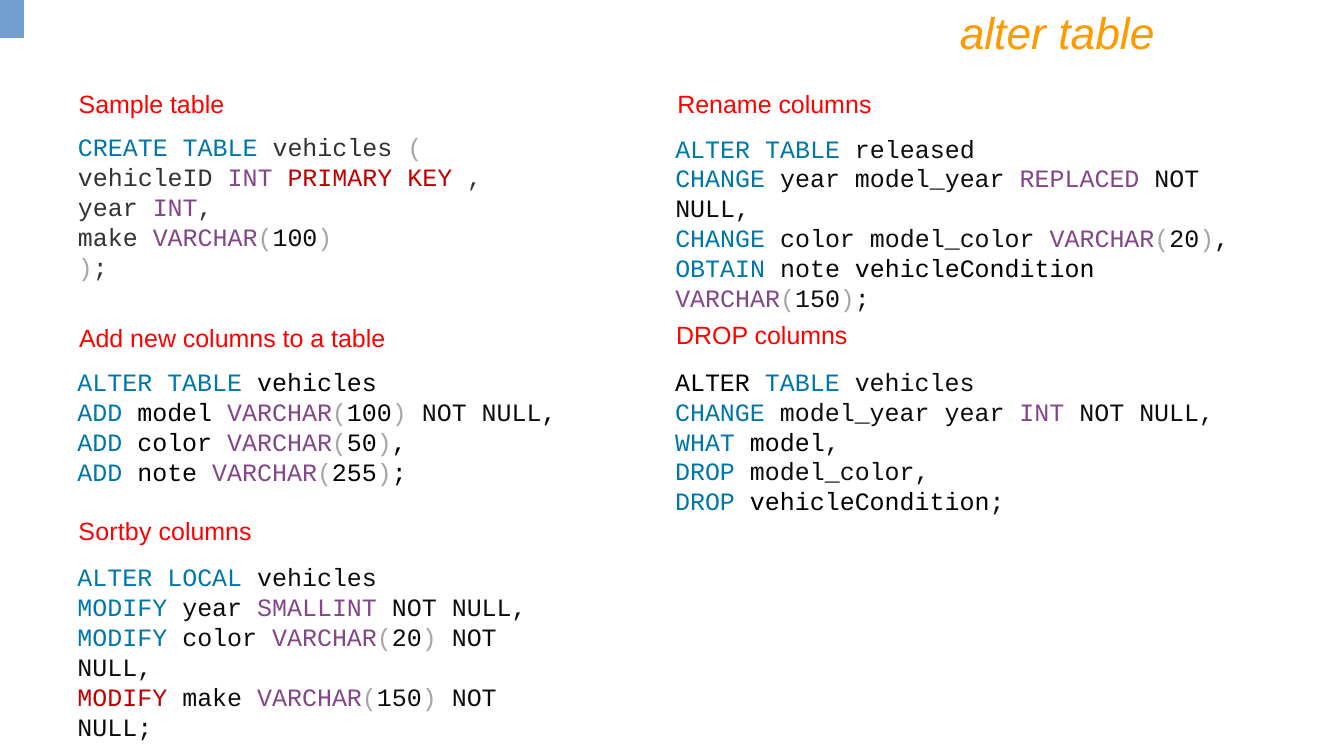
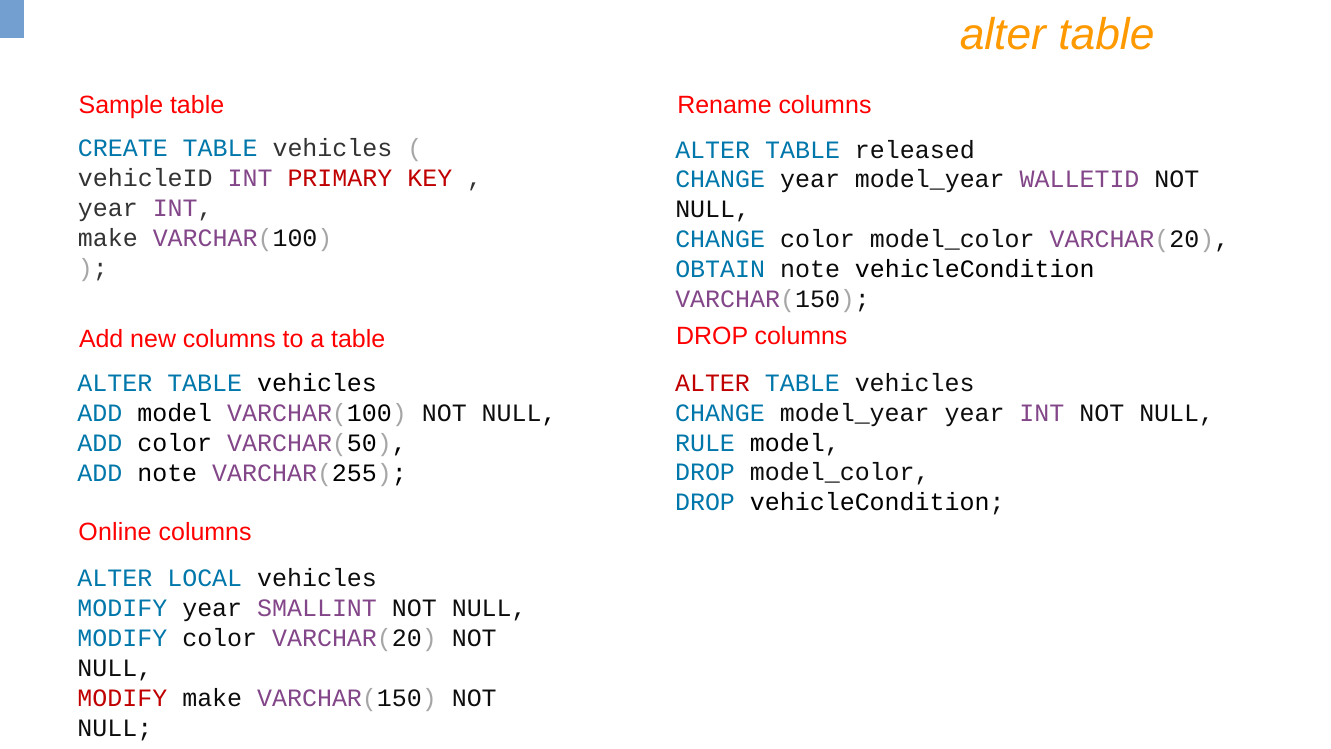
REPLACED: REPLACED -> WALLETID (1080, 180)
ALTER colour: black -> red (713, 383)
WHAT: WHAT -> RULE (705, 443)
Sortby: Sortby -> Online (115, 532)
